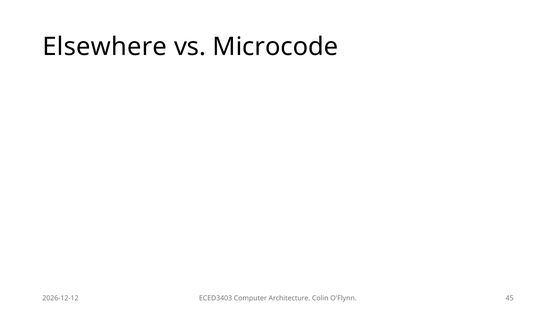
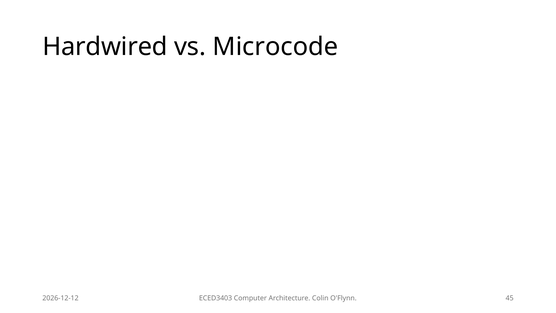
Elsewhere: Elsewhere -> Hardwired (105, 47)
